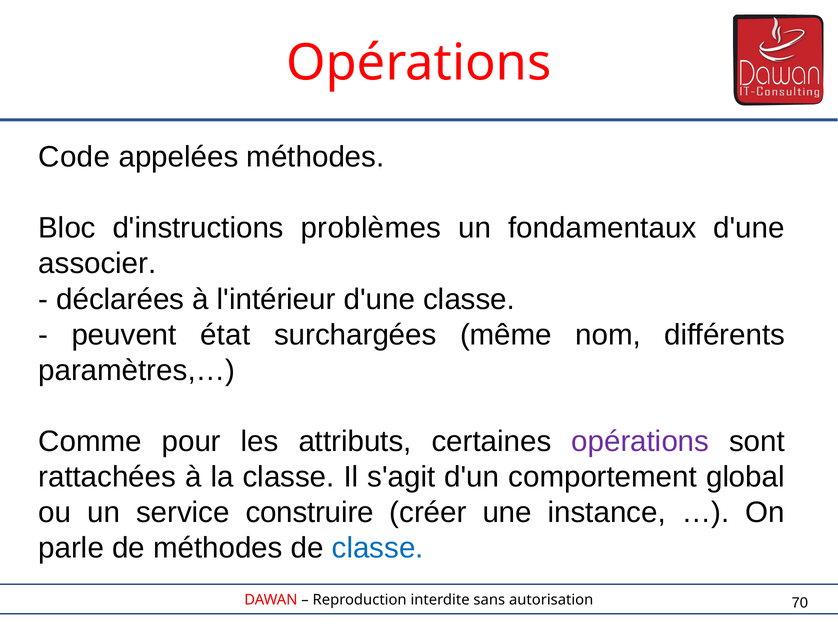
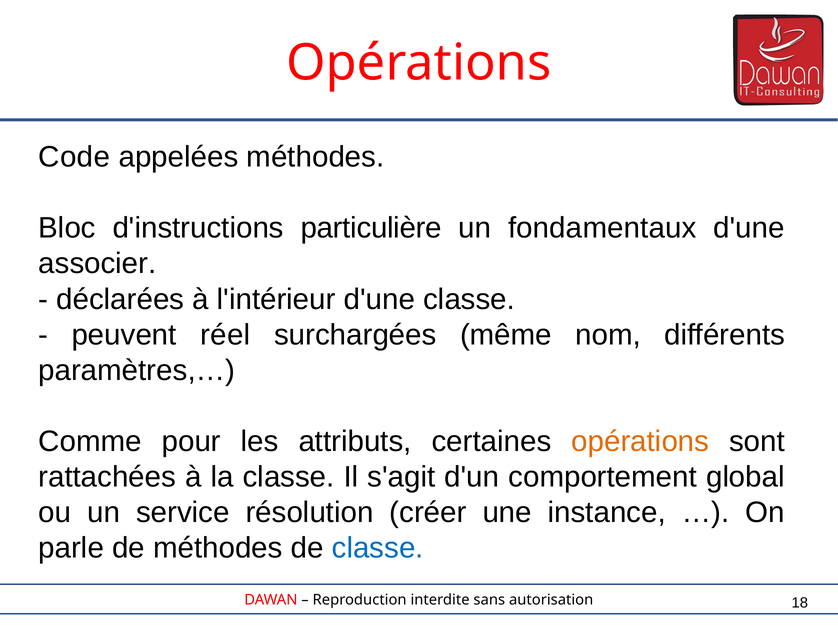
problèmes: problèmes -> particulière (371, 228)
état: état -> réel (225, 334)
opérations colour: purple -> orange (640, 441)
construire: construire -> résolution (310, 512)
70: 70 -> 18 (800, 602)
